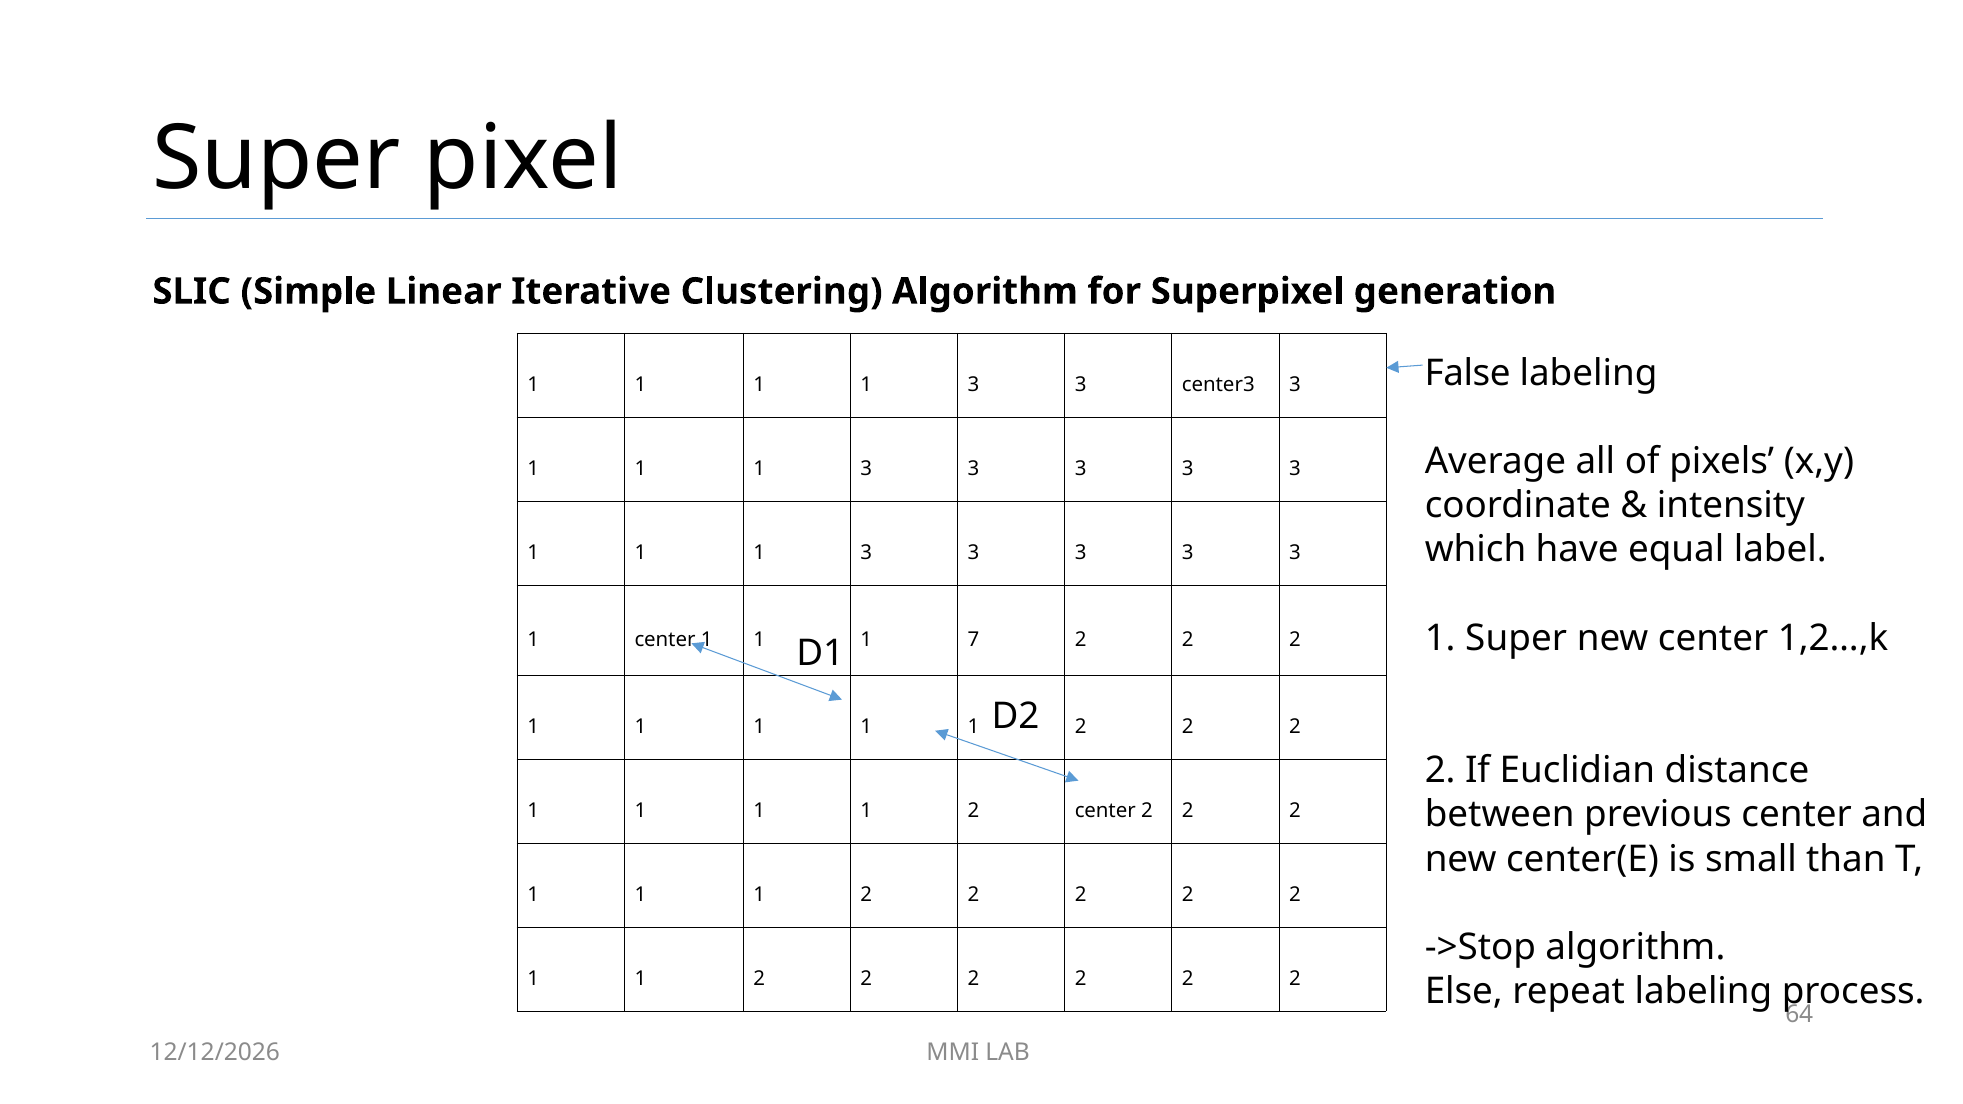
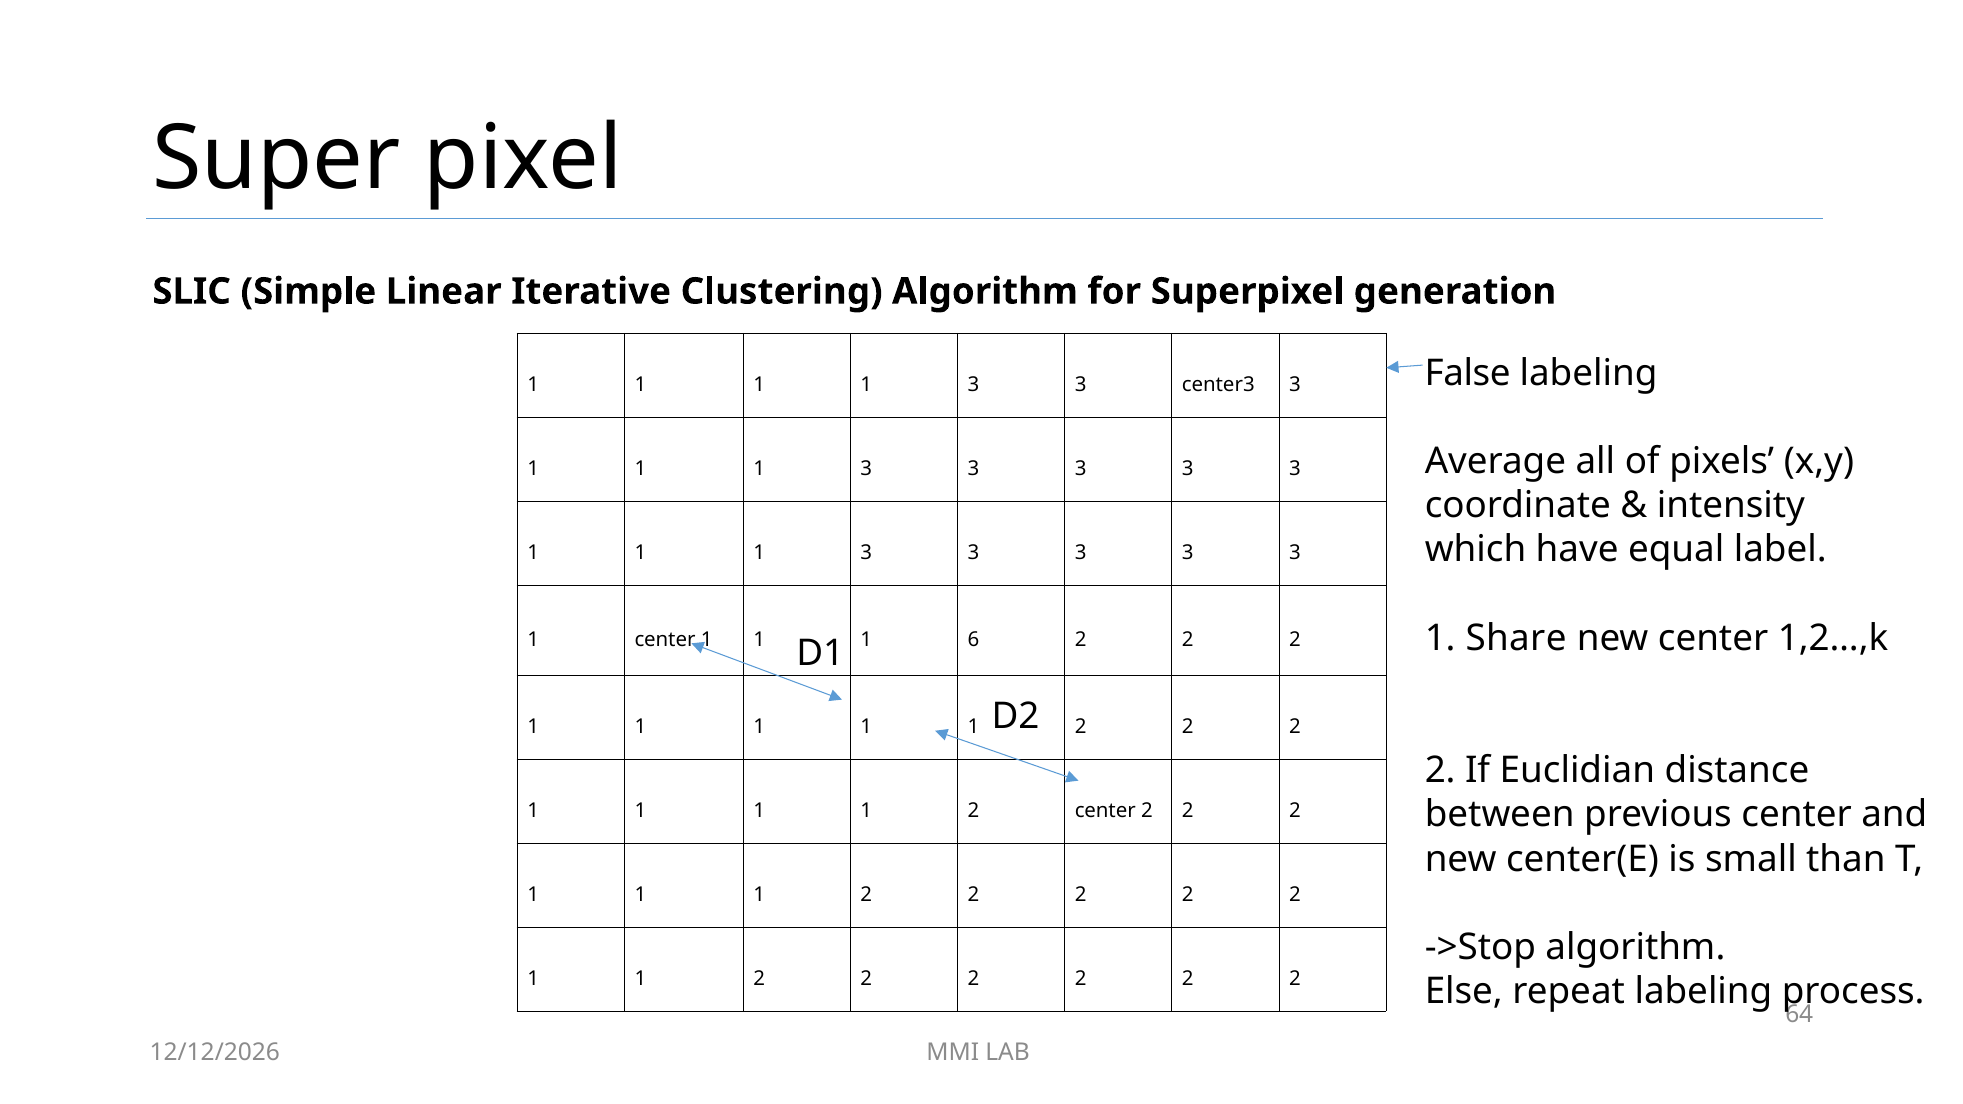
1 Super: Super -> Share (1516, 638)
7: 7 -> 6 (973, 640)
